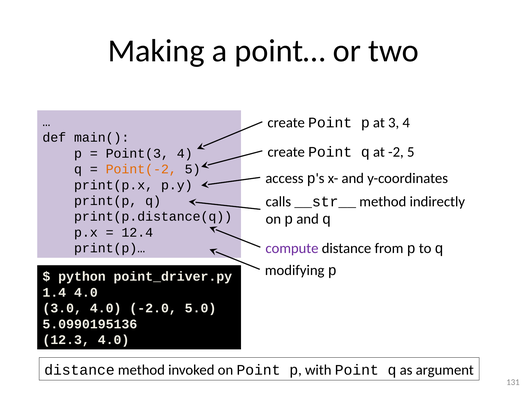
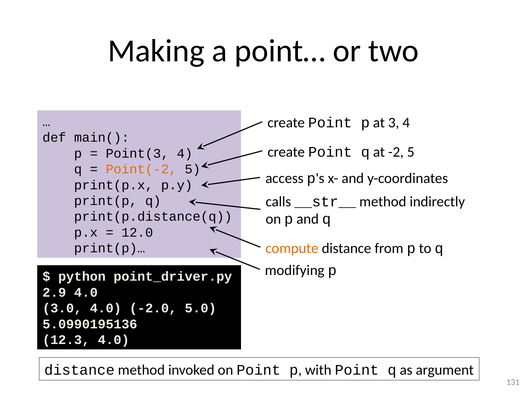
12.4: 12.4 -> 12.0 (137, 233)
compute colour: purple -> orange (292, 248)
1.4: 1.4 -> 2.9 (54, 293)
